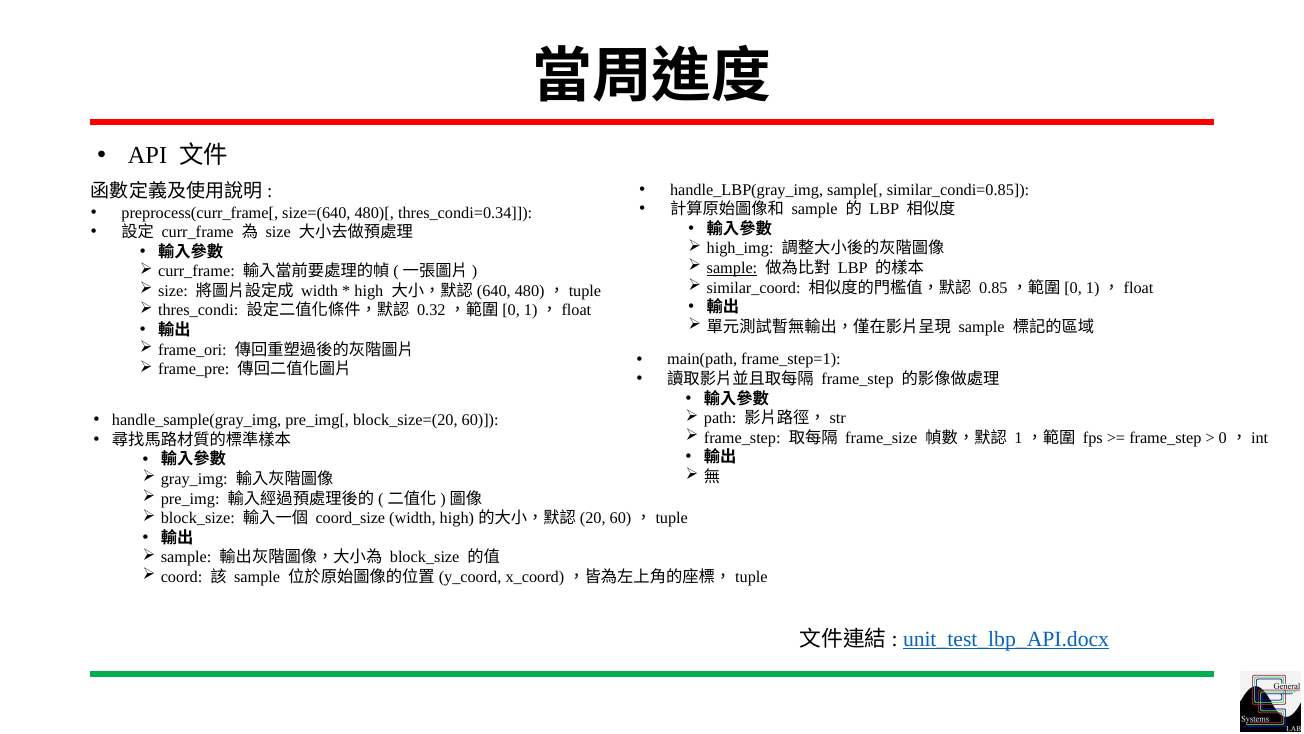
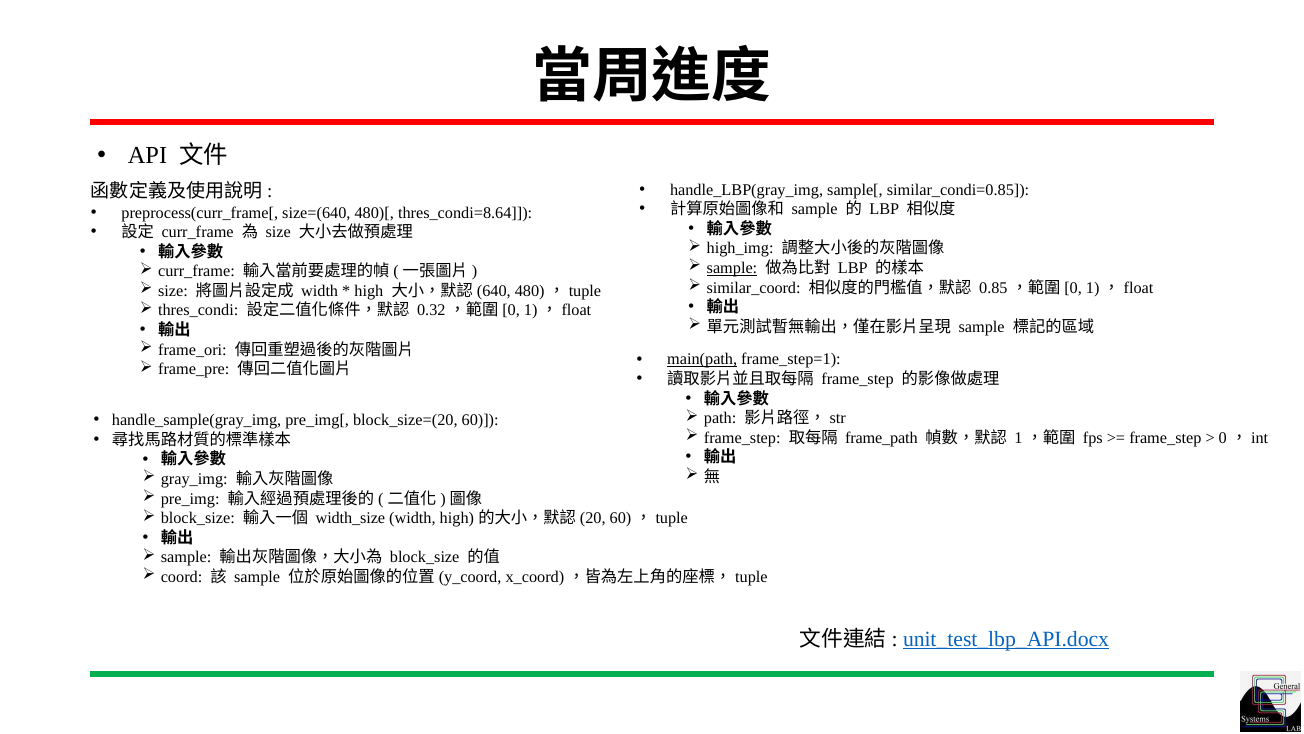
thres_condi=0.34: thres_condi=0.34 -> thres_condi=8.64 (465, 213)
main(path underline: none -> present (702, 359)
frame_size: frame_size -> frame_path (881, 438)
coord_size: coord_size -> width_size (350, 518)
